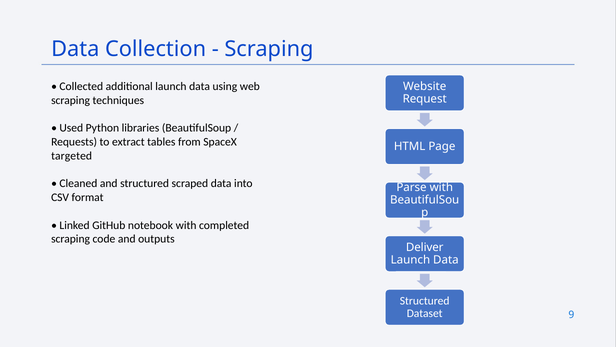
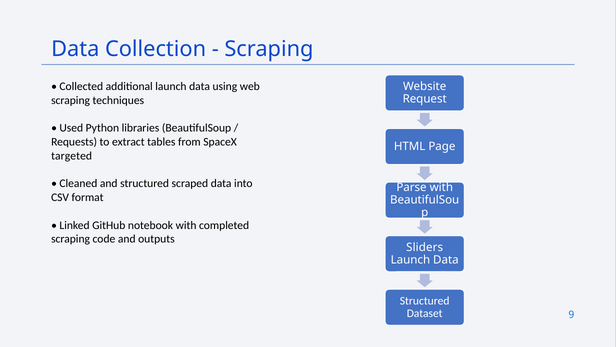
Deliver: Deliver -> Sliders (425, 247)
